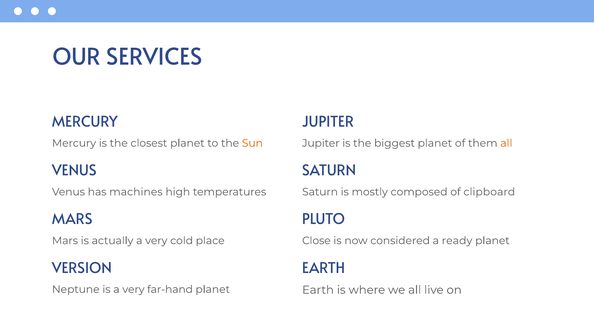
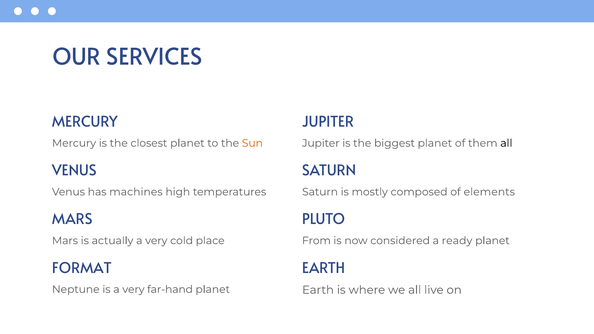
all colour: orange -> black (506, 143)
clipboard: clipboard -> elements (489, 192)
Close: Close -> From (316, 241)
VERSION: VERSION -> FORMAT (82, 268)
